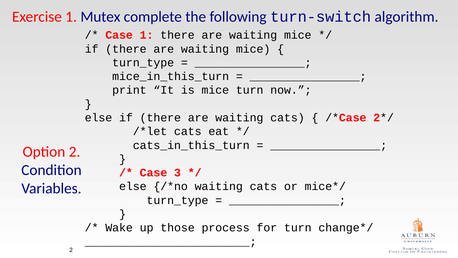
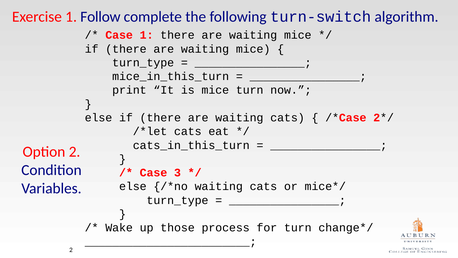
Mutex: Mutex -> Follow (100, 17)
